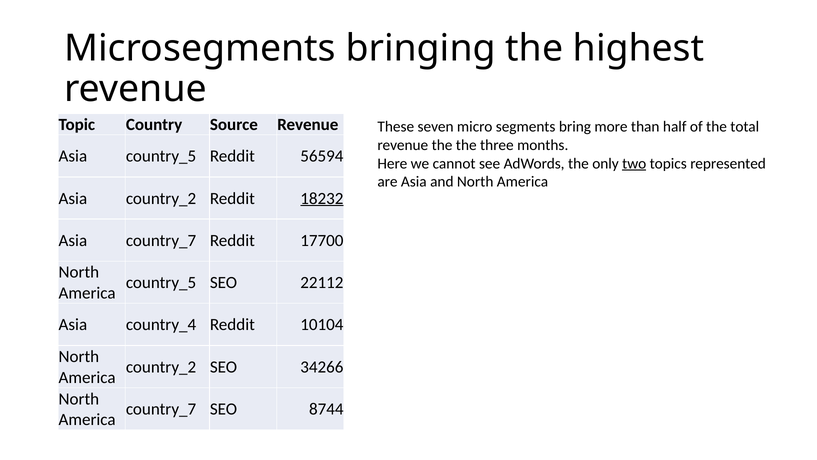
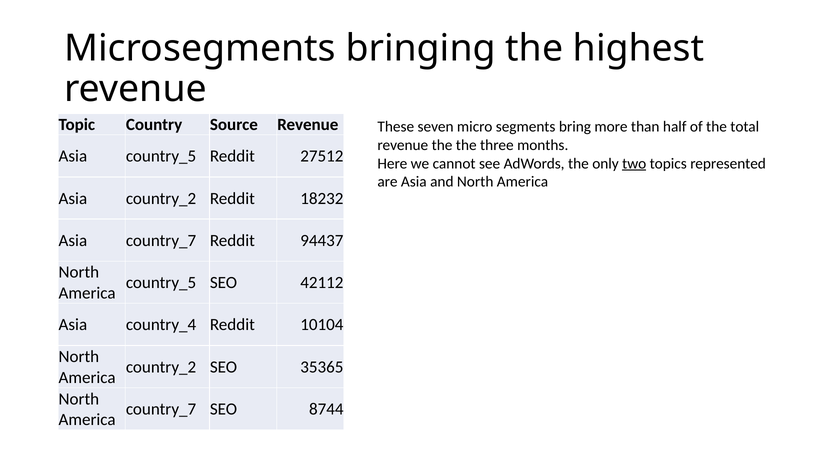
56594: 56594 -> 27512 (322, 156)
18232 underline: present -> none (322, 198)
17700: 17700 -> 94437 (322, 240)
22112: 22112 -> 42112 (322, 282)
34266: 34266 -> 35365 (322, 367)
